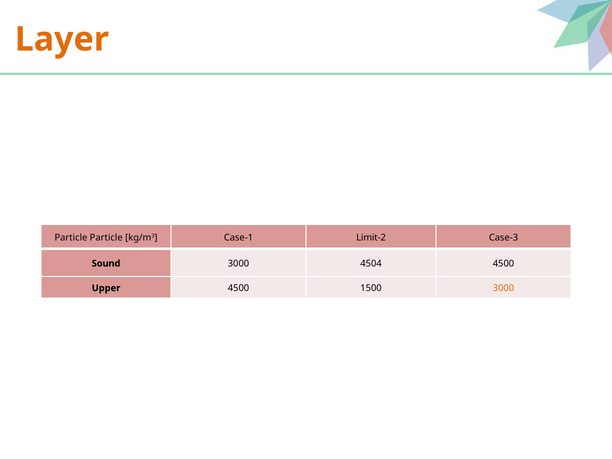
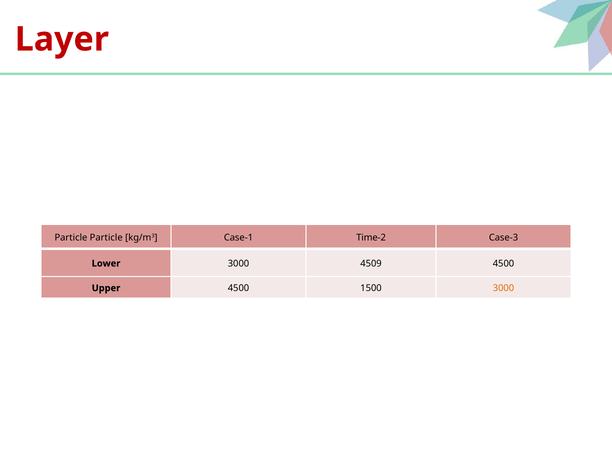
Layer colour: orange -> red (62, 39)
Limit-2: Limit-2 -> Time-2 (371, 238)
Sound: Sound -> Lower (106, 263)
4504: 4504 -> 4509 (371, 263)
